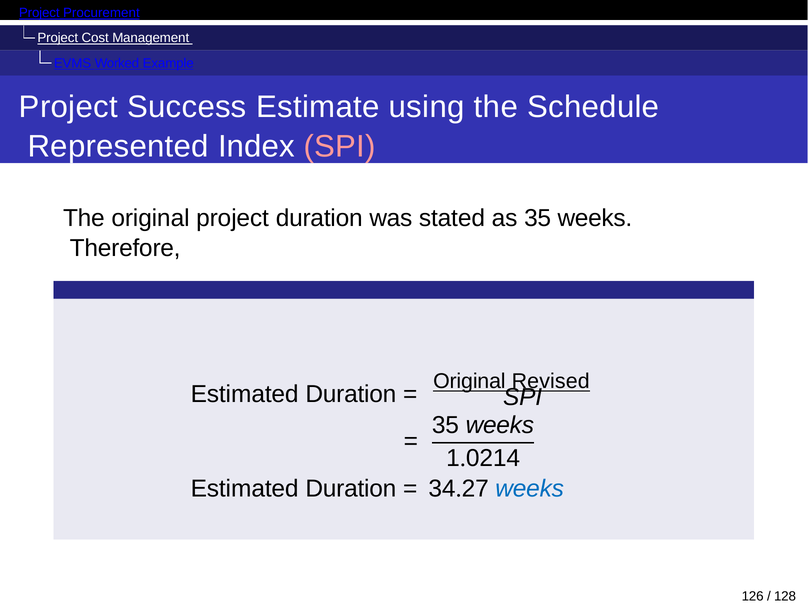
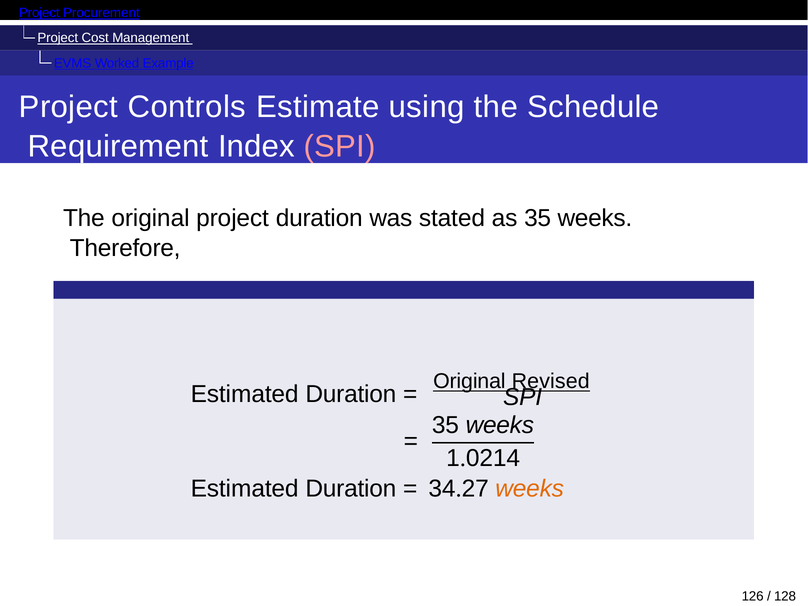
Success: Success -> Controls (187, 107)
Represented: Represented -> Requirement (118, 147)
weeks colour: blue -> orange (530, 489)
